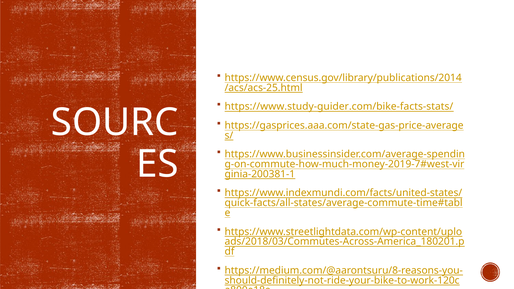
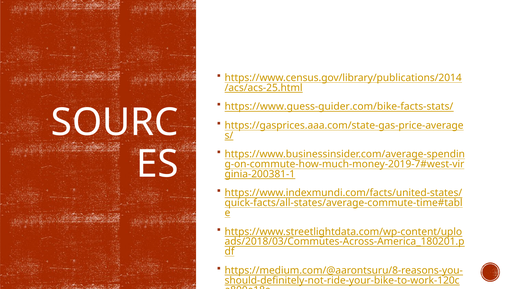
https://www.study-guider.com/bike-facts-stats/: https://www.study-guider.com/bike-facts-stats/ -> https://www.guess-guider.com/bike-facts-stats/ (339, 107)
